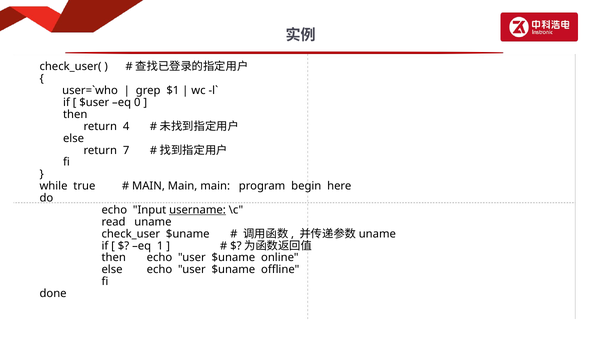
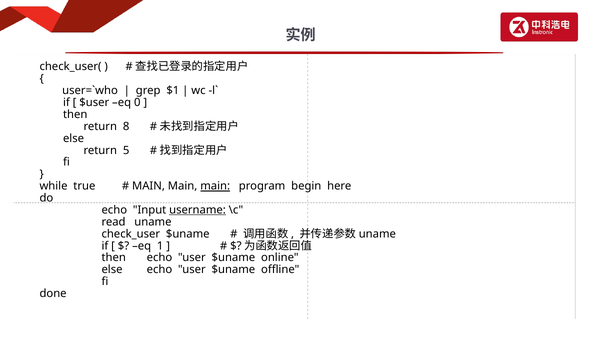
4: 4 -> 8 (126, 126)
7: 7 -> 5 (126, 150)
main underline: none -> present (215, 186)
